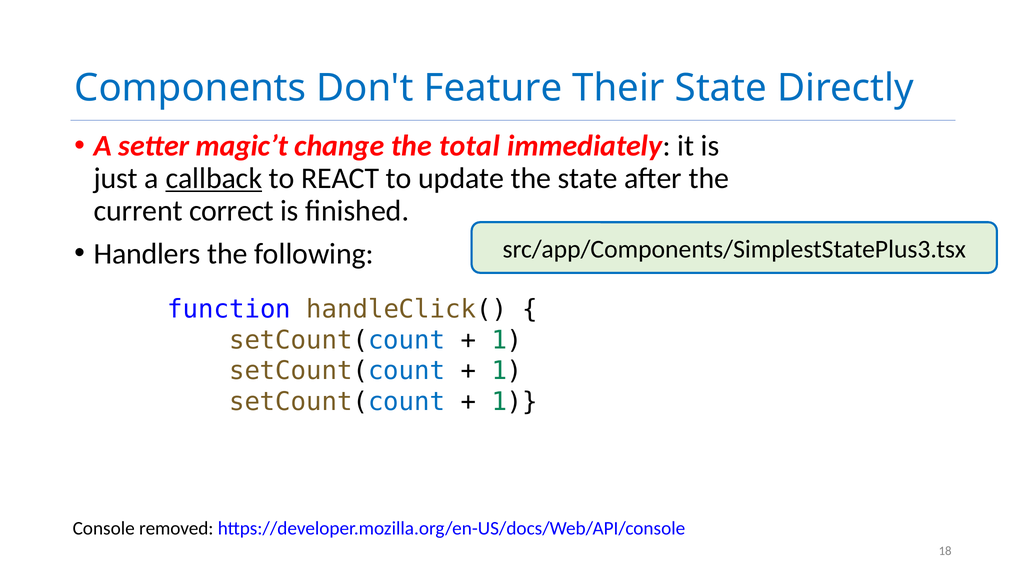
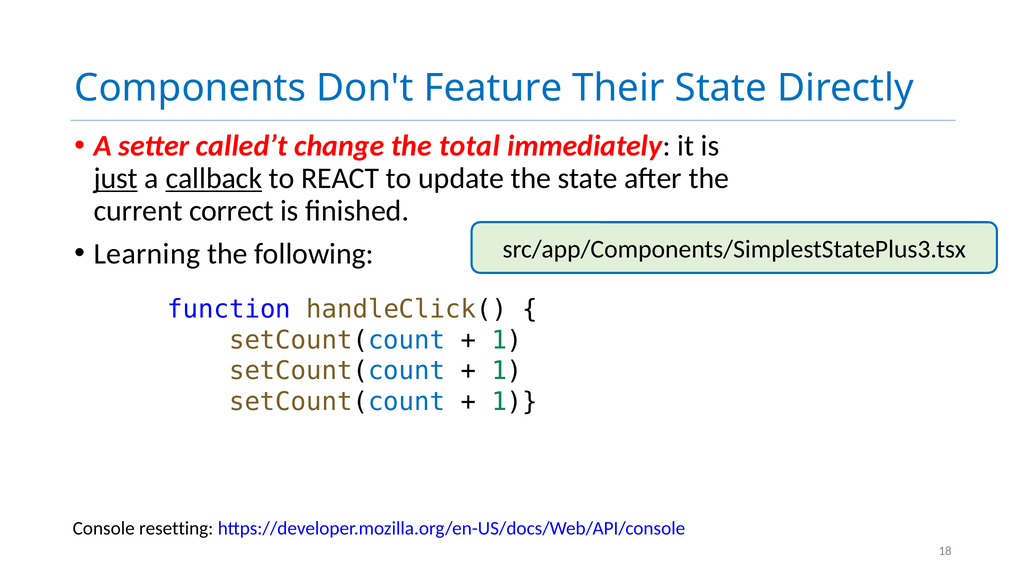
magic’t: magic’t -> called’t (242, 146)
just underline: none -> present (116, 178)
Handlers: Handlers -> Learning (147, 254)
removed: removed -> resetting (176, 528)
